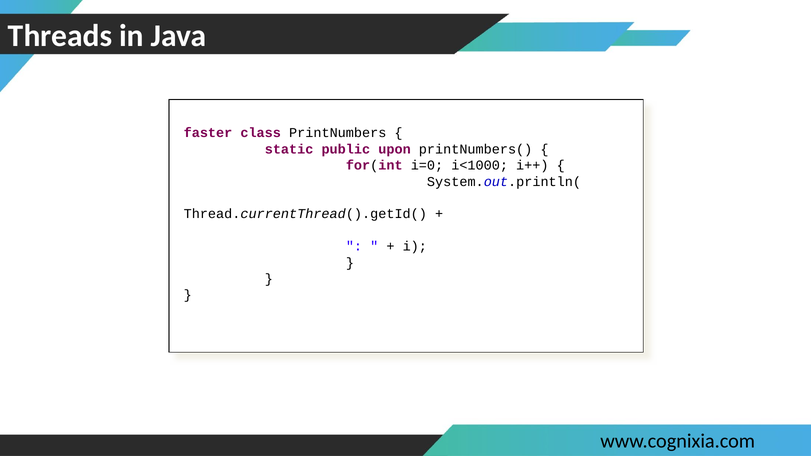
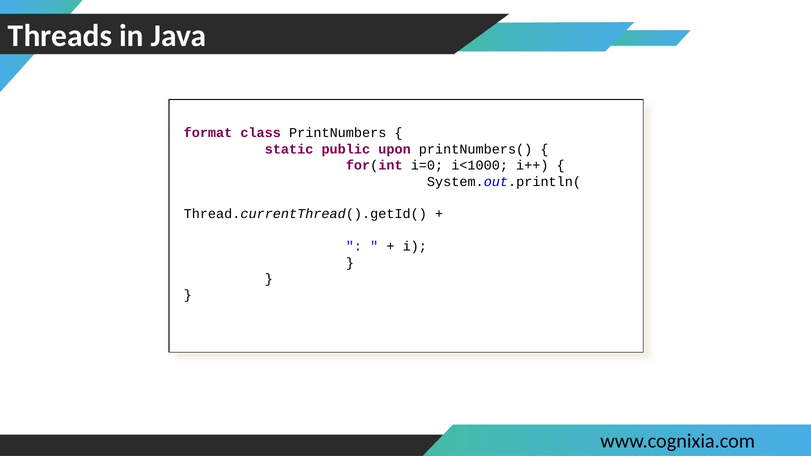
faster: faster -> format (208, 133)
